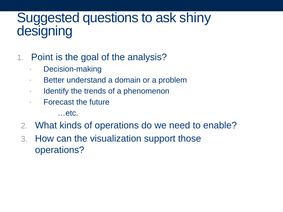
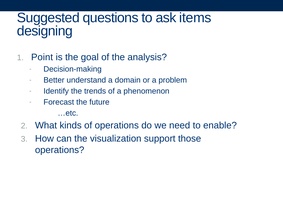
shiny: shiny -> items (195, 18)
